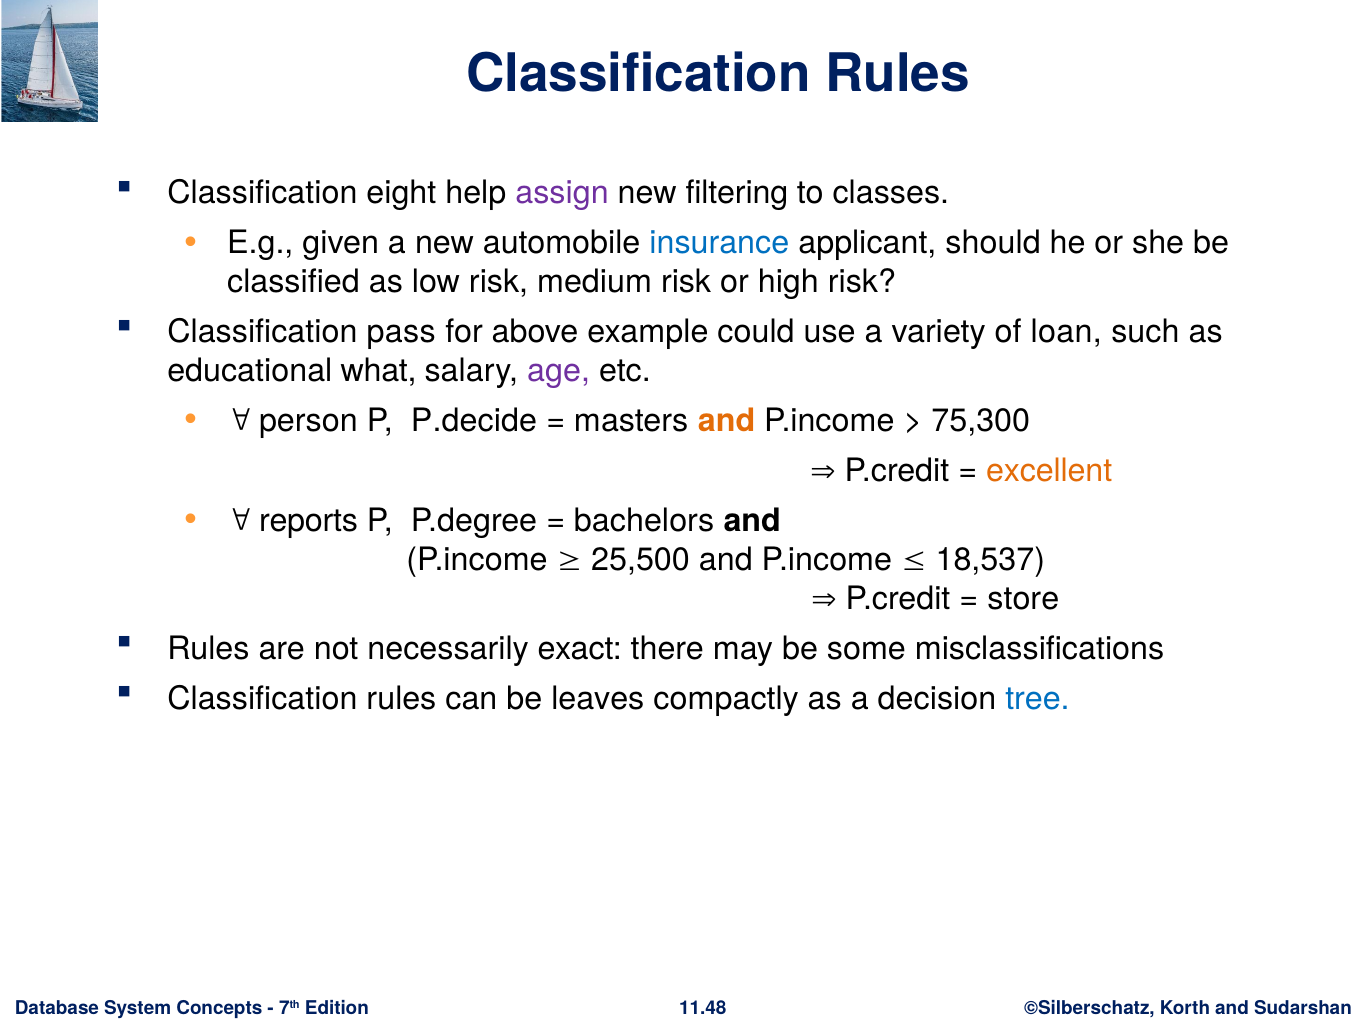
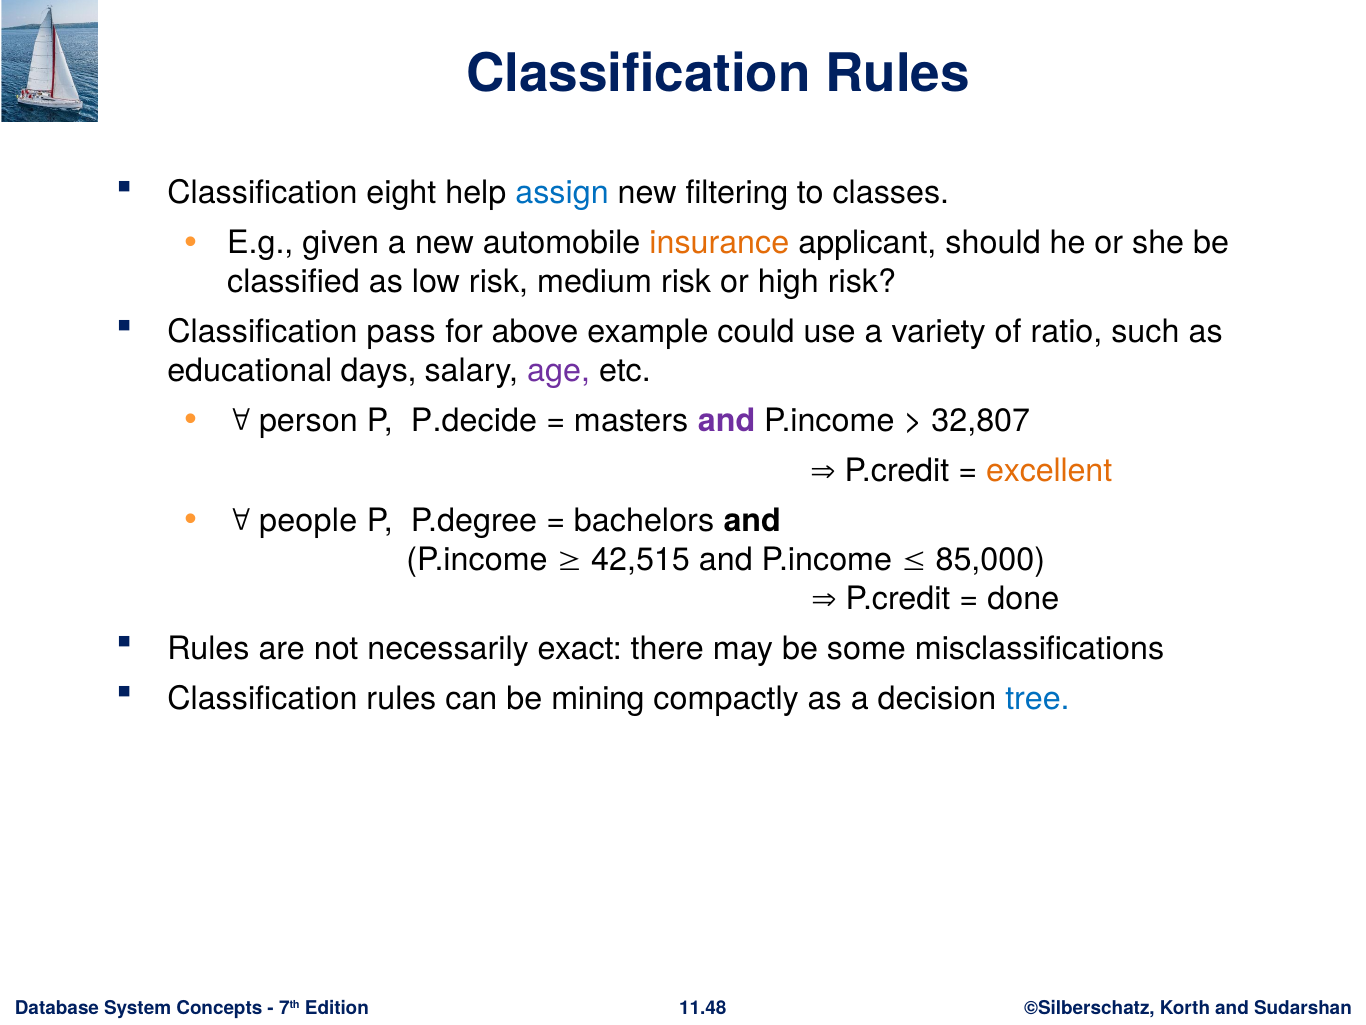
assign colour: purple -> blue (562, 193)
insurance colour: blue -> orange (719, 243)
loan: loan -> ratio (1066, 332)
what: what -> days (379, 371)
and colour: orange -> purple (727, 421)
75,300: 75,300 -> 32,807 (981, 421)
reports: reports -> people (308, 521)
25,500: 25,500 -> 42,515 (640, 559)
18,537: 18,537 -> 85,000 (990, 559)
store: store -> done (1023, 598)
leaves: leaves -> mining (598, 698)
